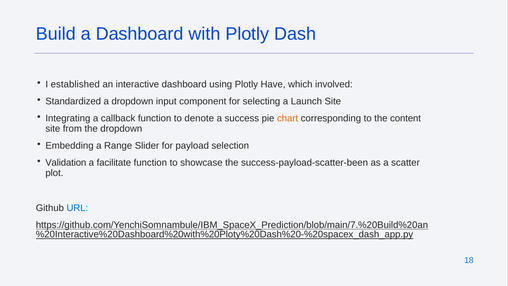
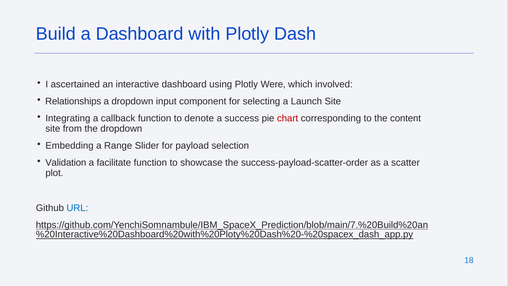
established: established -> ascertained (75, 84)
Have: Have -> Were (273, 84)
Standardized: Standardized -> Relationships (73, 101)
chart colour: orange -> red (288, 118)
success-payload-scatter-been: success-payload-scatter-been -> success-payload-scatter-order (305, 162)
